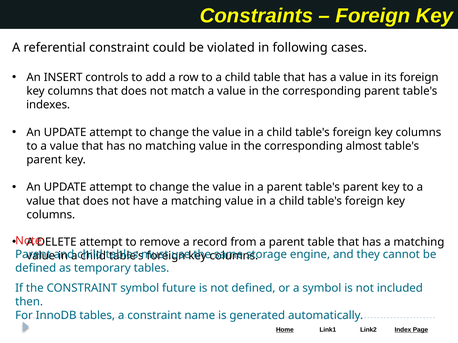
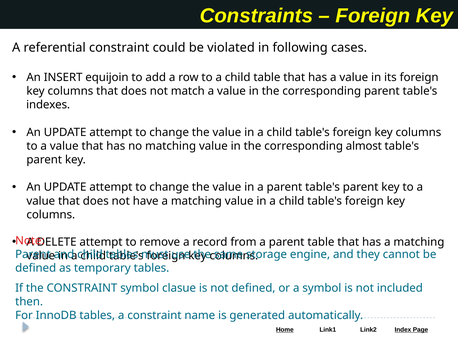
controls: controls -> equijoin (107, 78)
future: future -> clasue (179, 288)
